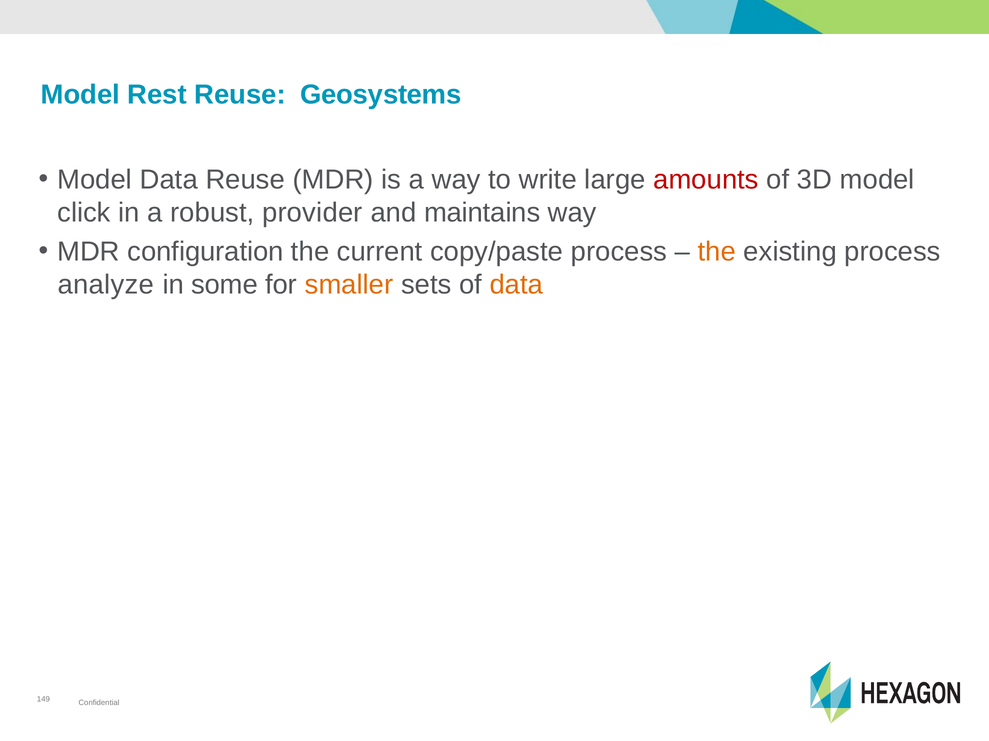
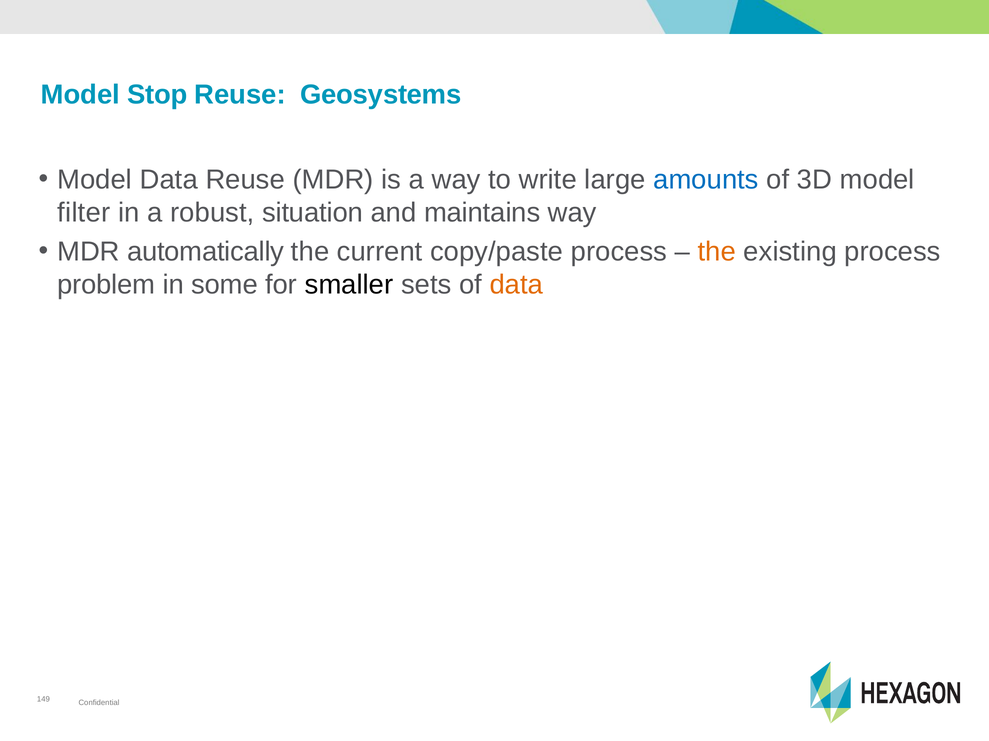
Rest: Rest -> Stop (157, 95)
amounts colour: red -> blue (706, 180)
click: click -> filter (84, 213)
provider: provider -> situation (313, 213)
configuration: configuration -> automatically (206, 252)
analyze: analyze -> problem (106, 285)
smaller colour: orange -> black (349, 285)
